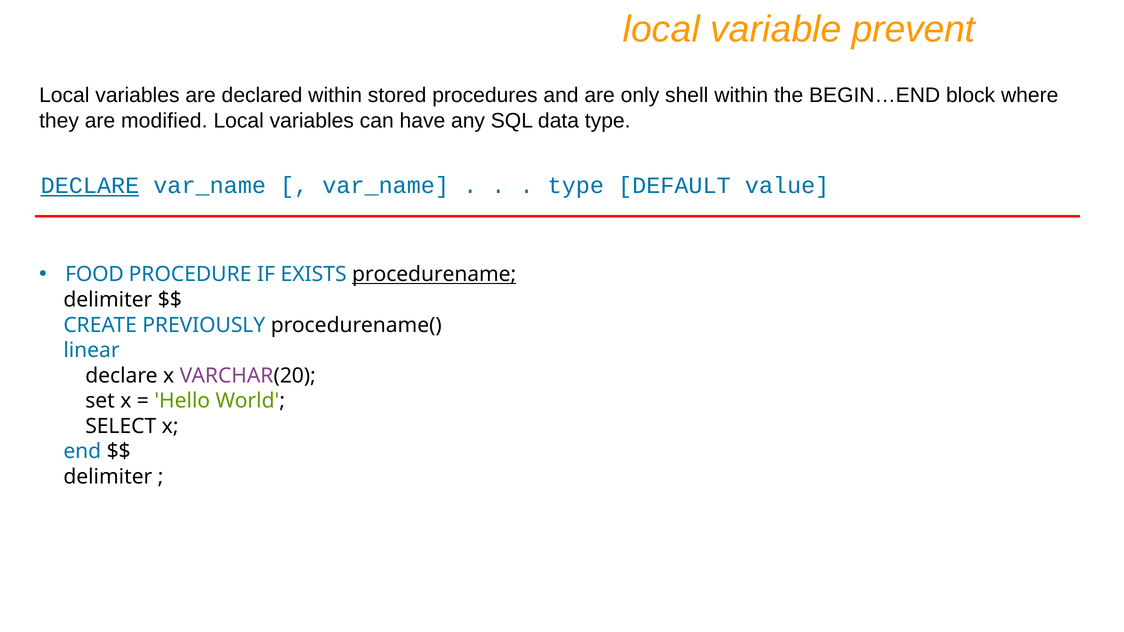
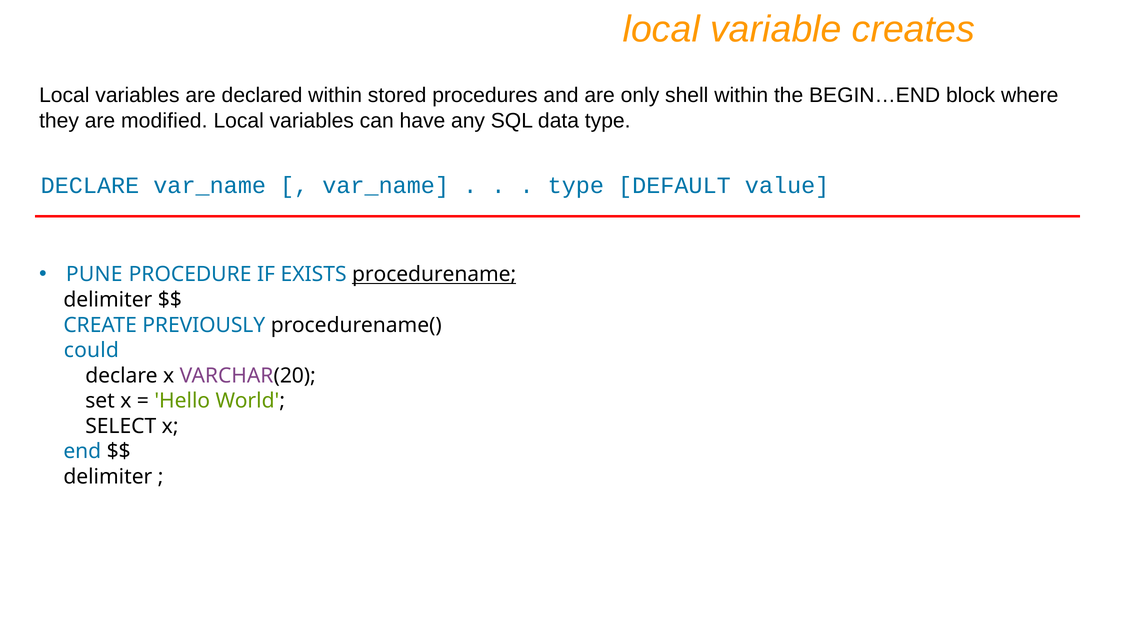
prevent: prevent -> creates (913, 29)
DECLARE underline: present -> none (90, 186)
FOOD: FOOD -> PUNE (94, 275)
linear: linear -> could (91, 350)
